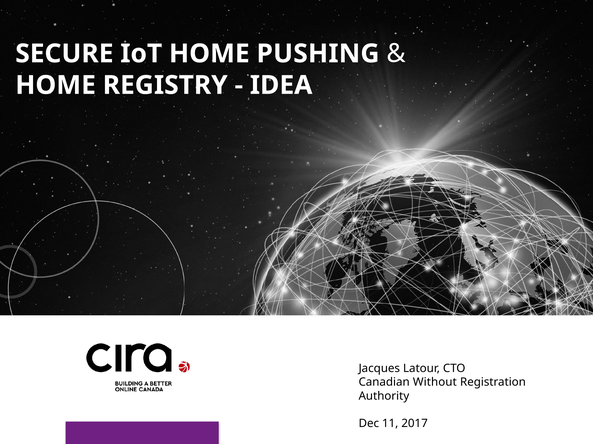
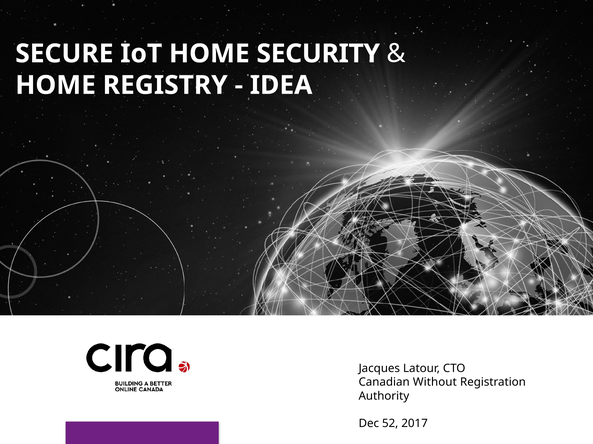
PUSHING: PUSHING -> SECURITY (318, 54)
11: 11 -> 52 (390, 424)
